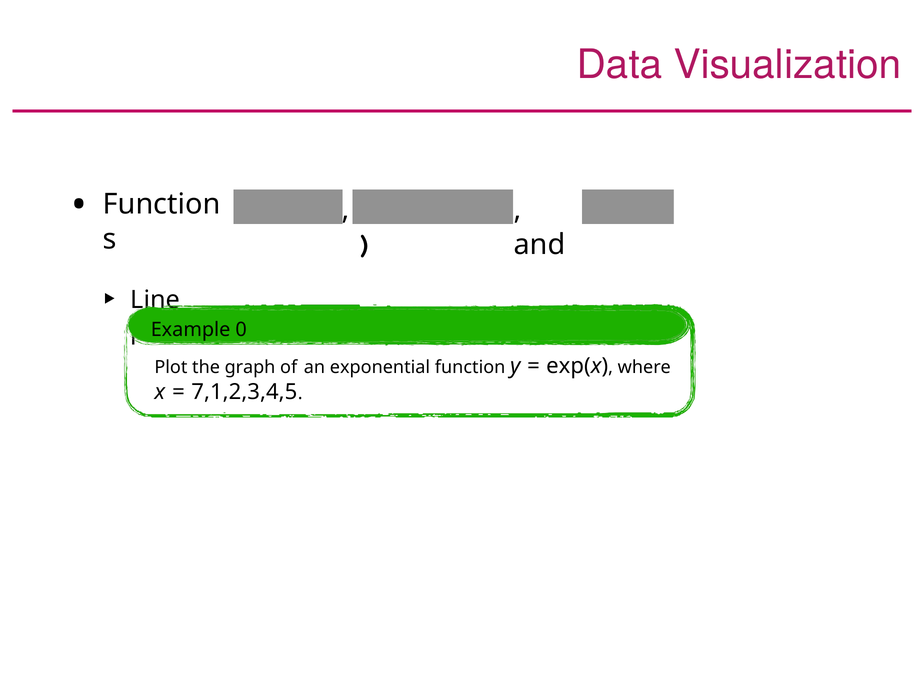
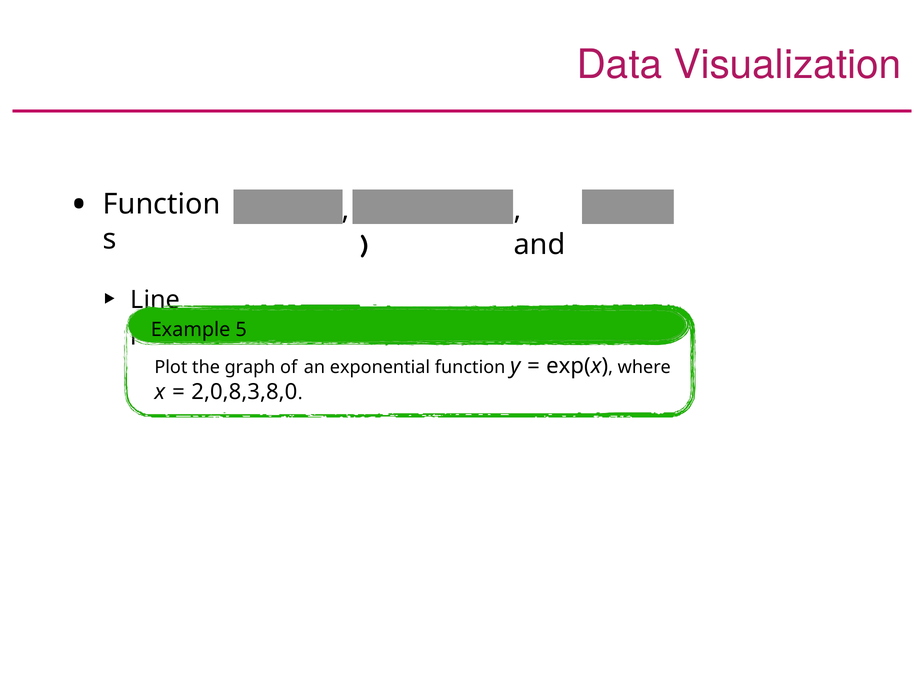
0: 0 -> 5 (241, 330)
7,1,2,3,4,5: 7,1,2,3,4,5 -> 2,0,8,3,8,0 (244, 392)
